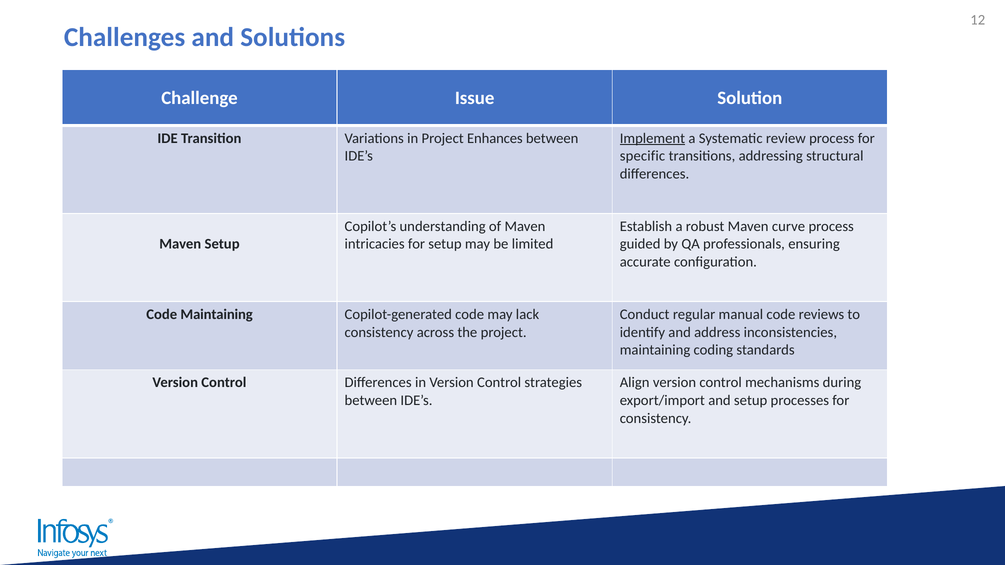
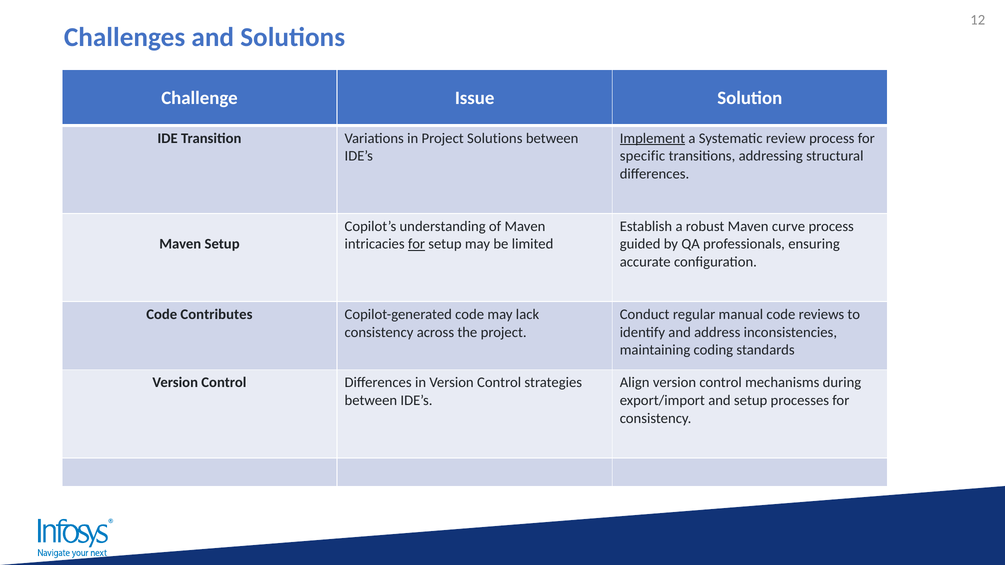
Project Enhances: Enhances -> Solutions (495, 138)
for underline: none -> present (417, 244)
Code Maintaining: Maintaining -> Contributes (216, 315)
